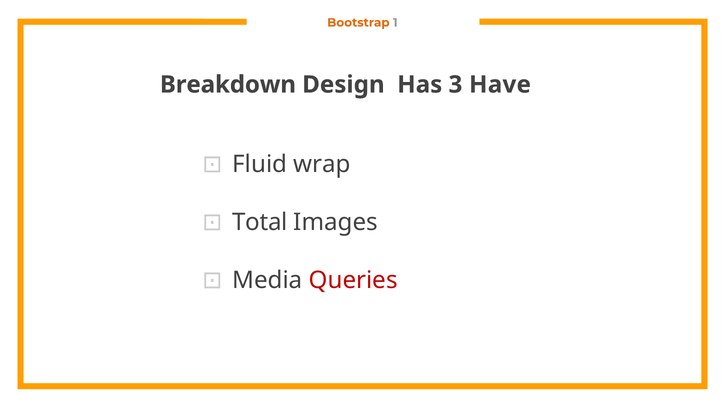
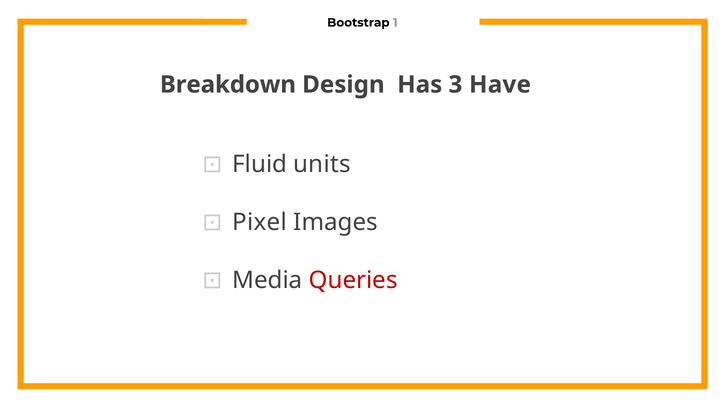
Bootstrap colour: orange -> black (358, 23)
wrap: wrap -> units (322, 164)
Total: Total -> Pixel (260, 222)
